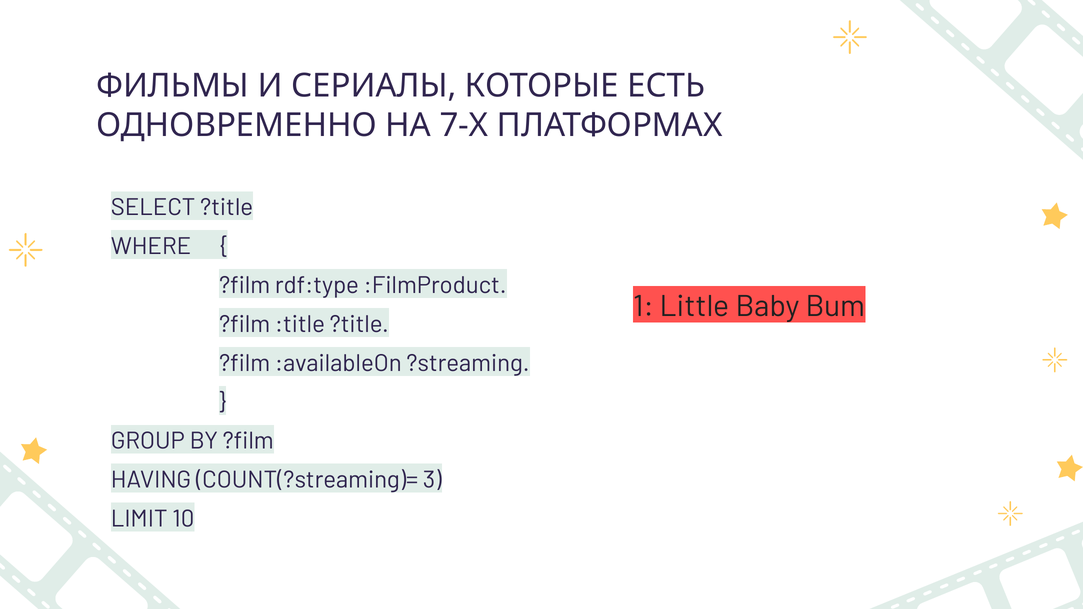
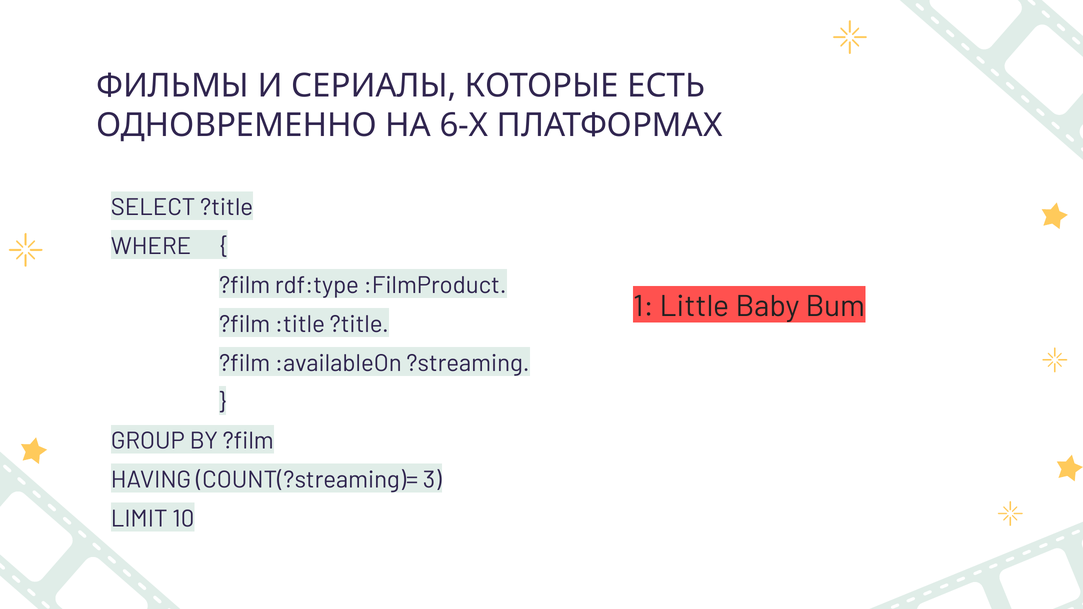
7-Х: 7-Х -> 6-Х (464, 125)
